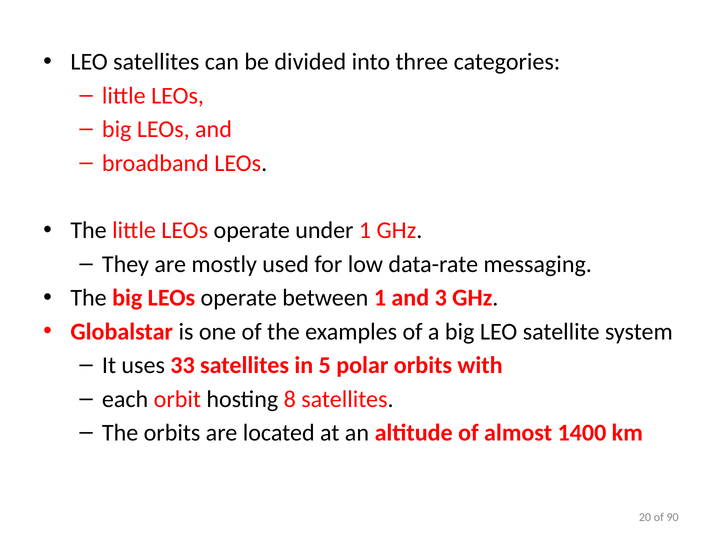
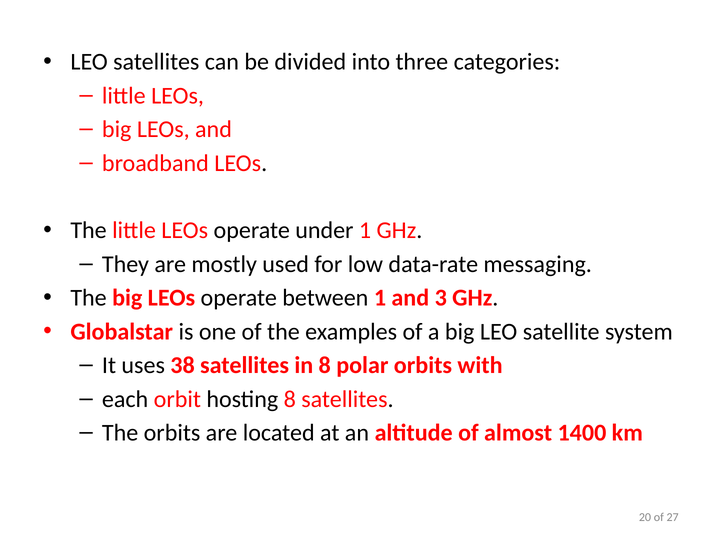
33: 33 -> 38 (183, 365)
in 5: 5 -> 8 (325, 365)
90: 90 -> 27 (673, 517)
